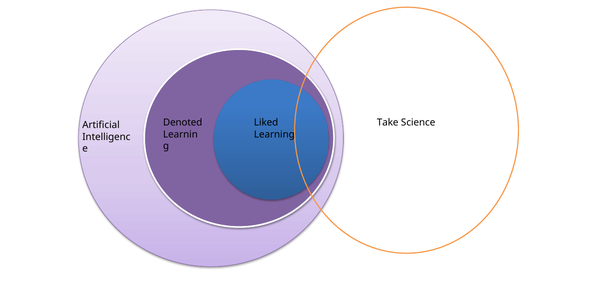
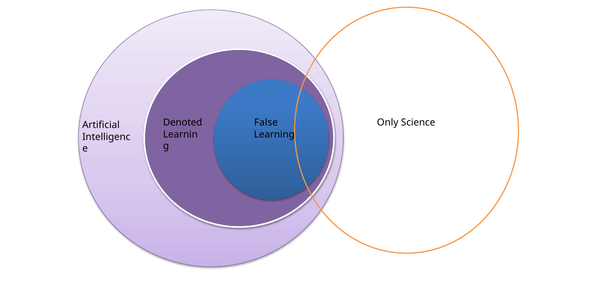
Liked: Liked -> False (266, 122)
Take: Take -> Only (388, 122)
